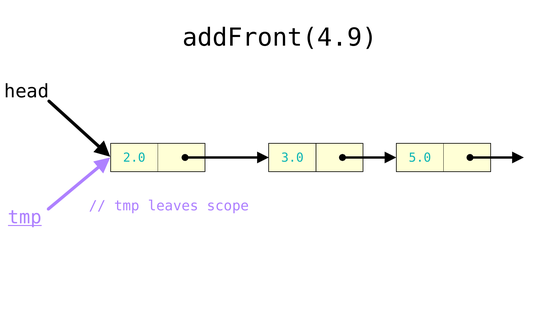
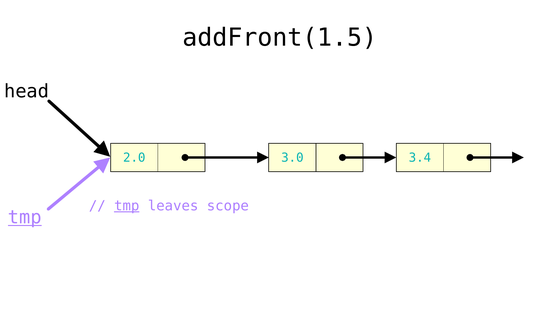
addFront(4.9: addFront(4.9 -> addFront(1.5 (280, 38)
5.0: 5.0 -> 3.4 (420, 158)
tmp underline: none -> present (127, 206)
